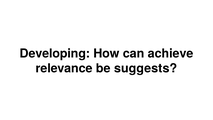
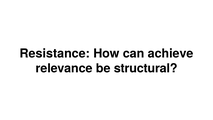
Developing: Developing -> Resistance (55, 53)
suggests: suggests -> structural (146, 68)
